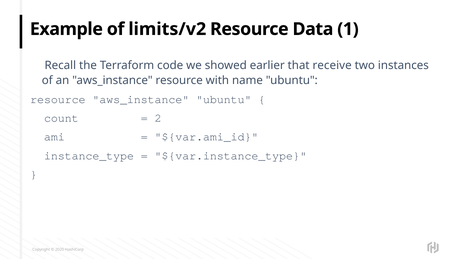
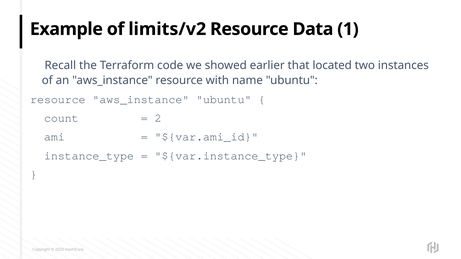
receive: receive -> located (332, 65)
